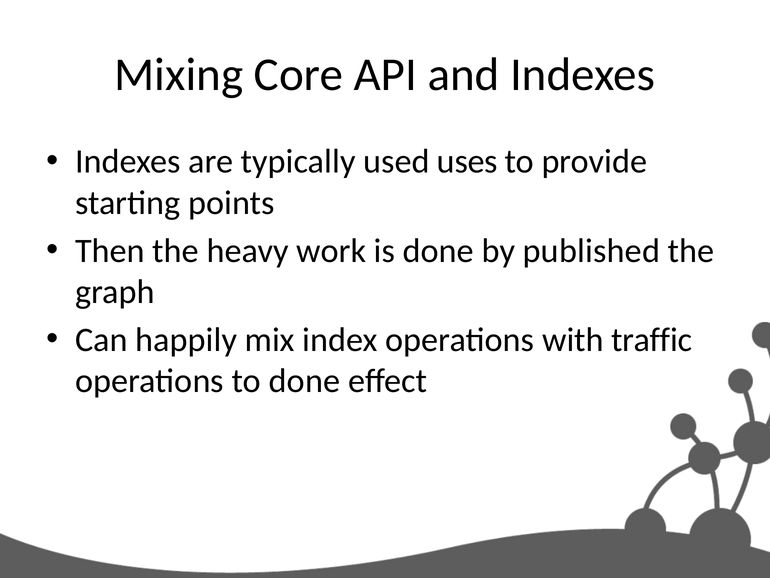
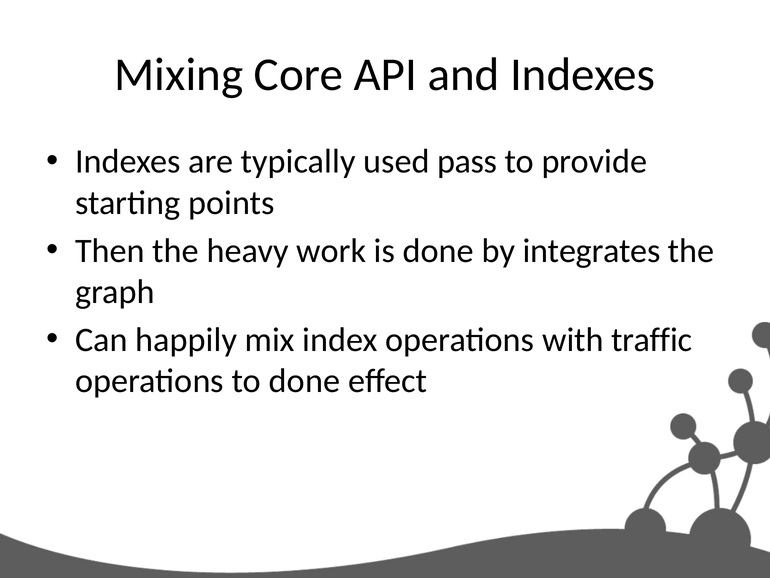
uses: uses -> pass (467, 162)
published: published -> integrates (592, 251)
